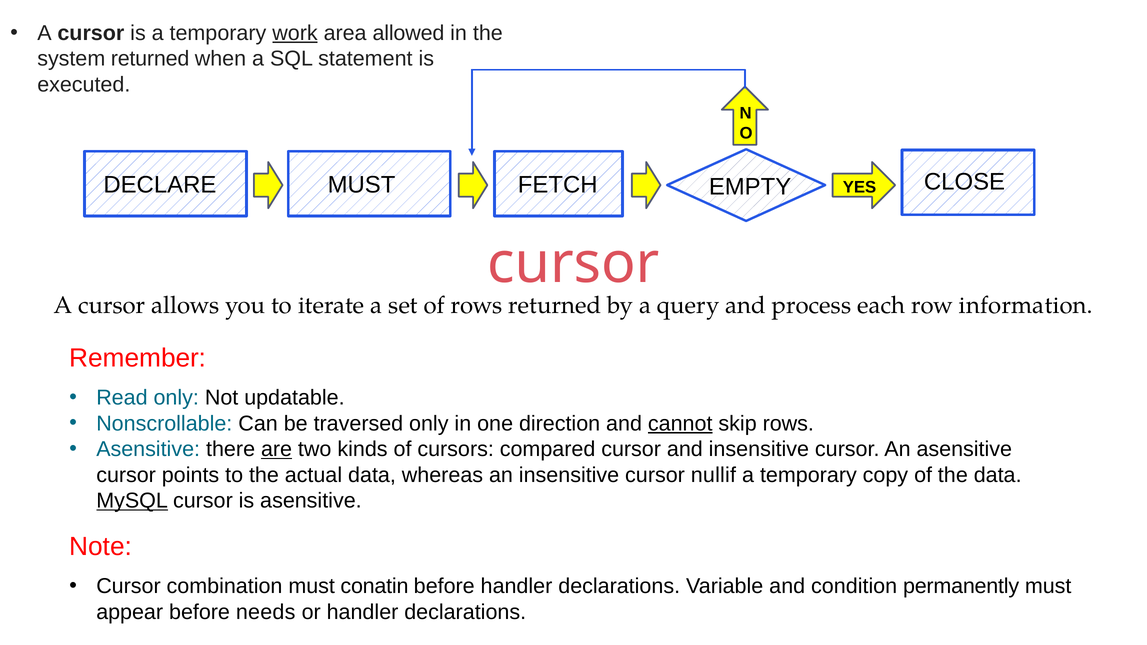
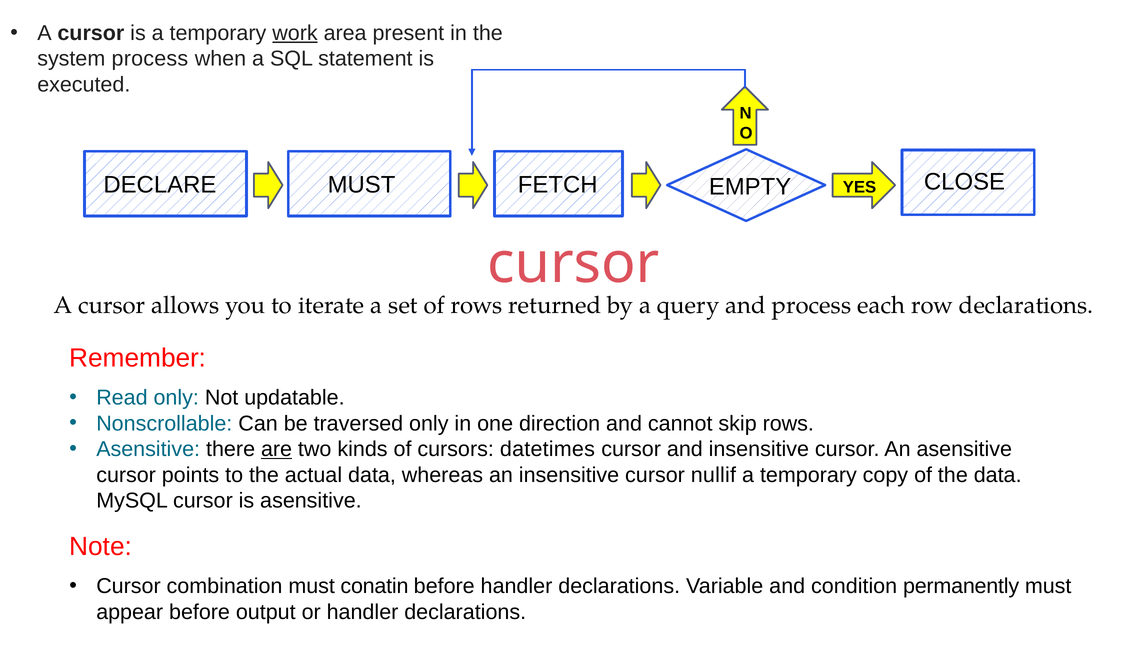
allowed: allowed -> present (408, 33)
system returned: returned -> process (150, 59)
row information: information -> declarations (1026, 306)
cannot underline: present -> none (680, 424)
compared: compared -> datetimes (547, 449)
MySQL underline: present -> none (132, 501)
needs: needs -> output (266, 612)
